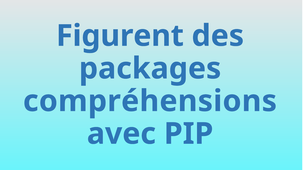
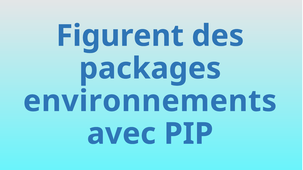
compréhensions: compréhensions -> environnements (150, 101)
